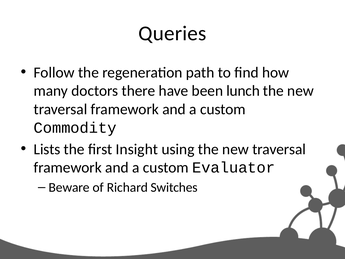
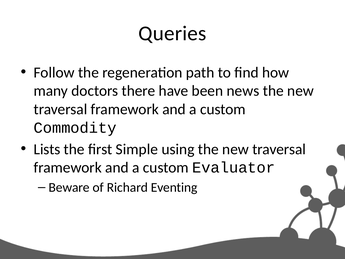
lunch: lunch -> news (243, 91)
Insight: Insight -> Simple (137, 149)
Switches: Switches -> Eventing (174, 187)
